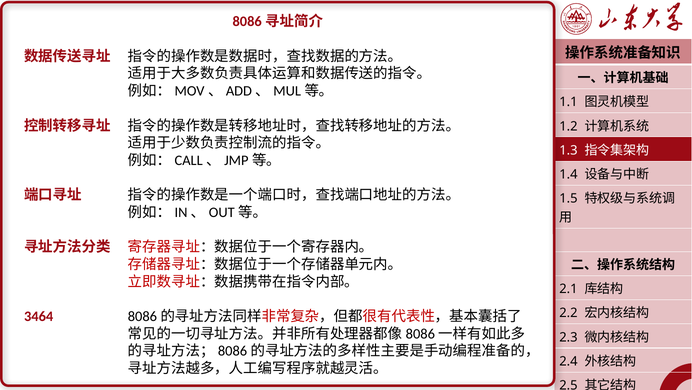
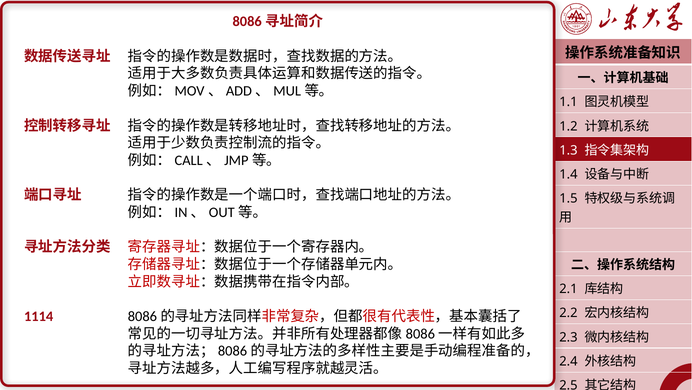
3464: 3464 -> 1114 (39, 316)
